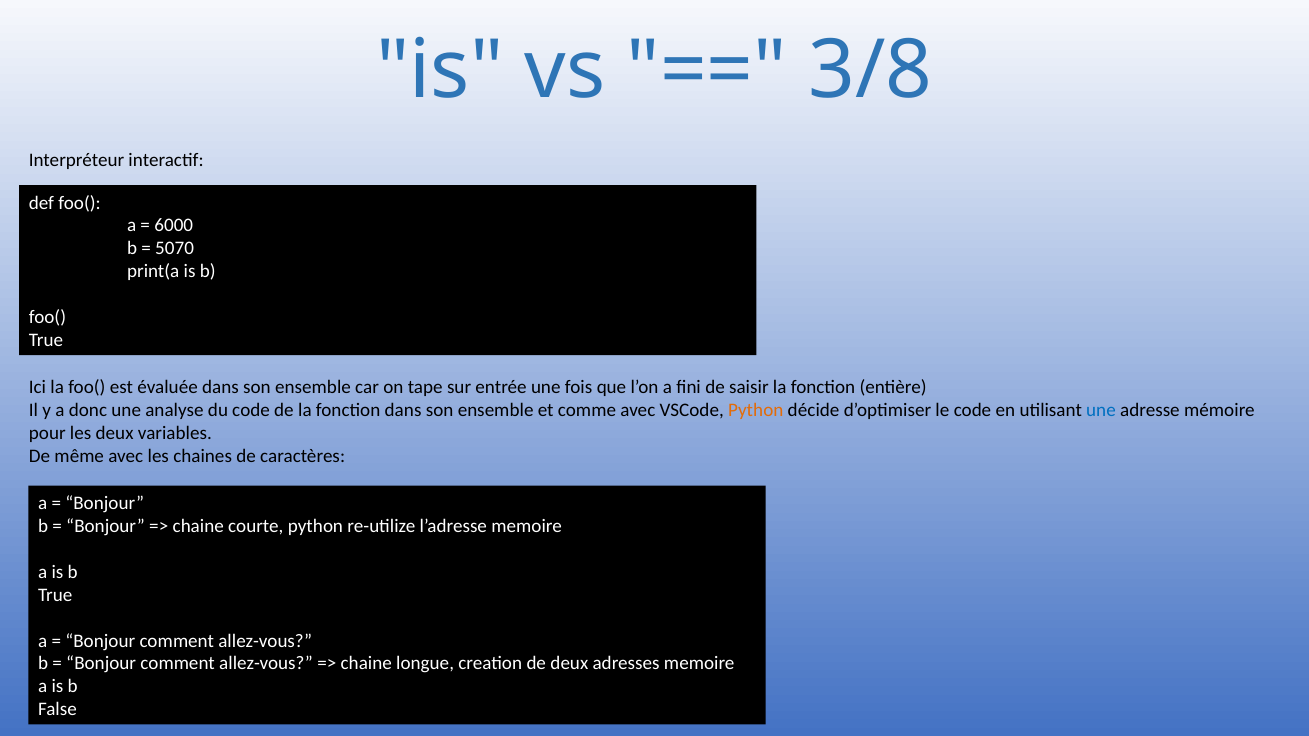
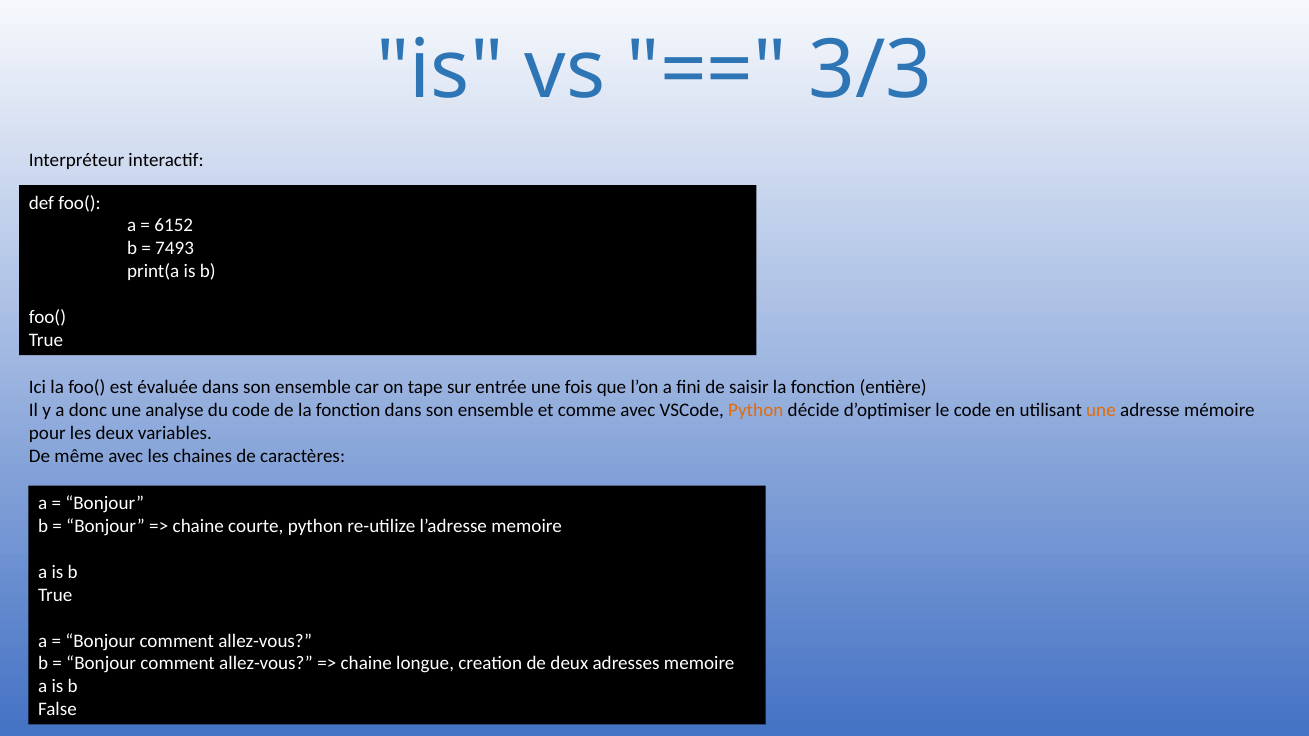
3/8: 3/8 -> 3/3 (870, 71)
6000: 6000 -> 6152 (174, 226)
5070: 5070 -> 7493 (175, 249)
une colour: blue -> orange (1101, 411)
